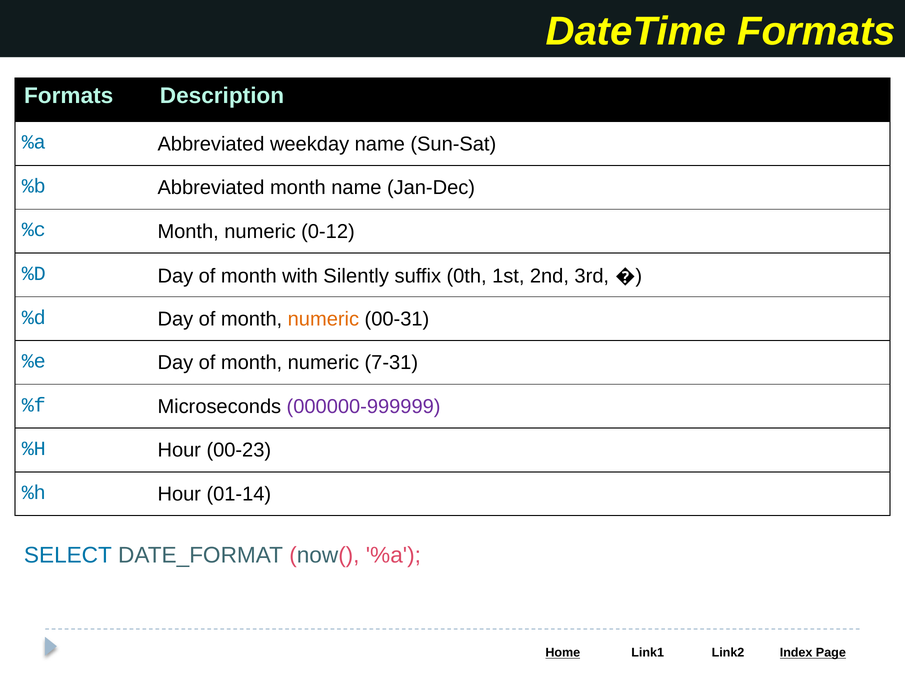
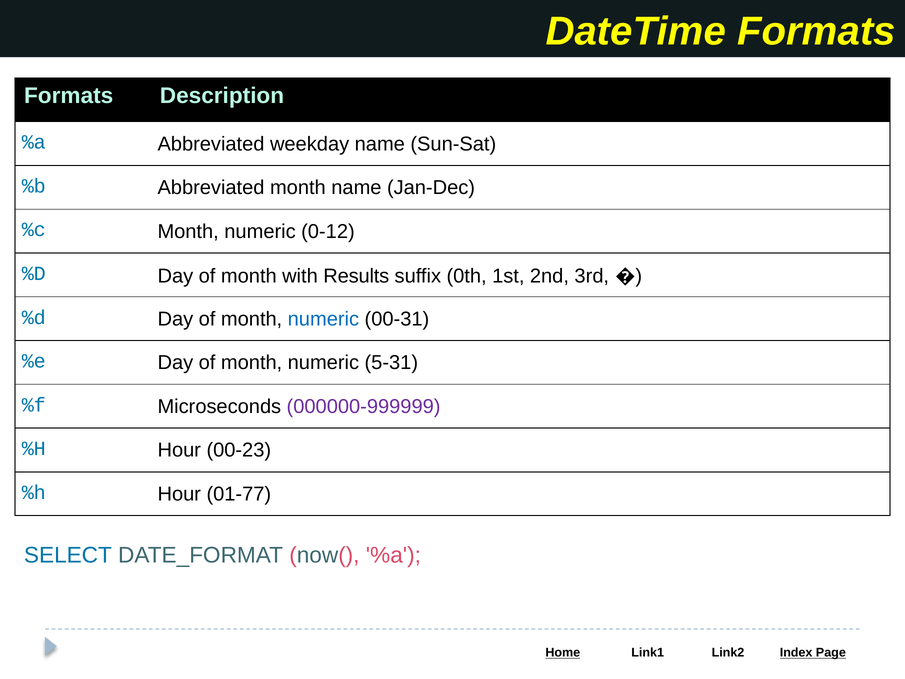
Silently: Silently -> Results (356, 276)
numeric colour: orange -> blue (323, 319)
7-31: 7-31 -> 5-31 (391, 363)
01-14: 01-14 -> 01-77 (239, 494)
